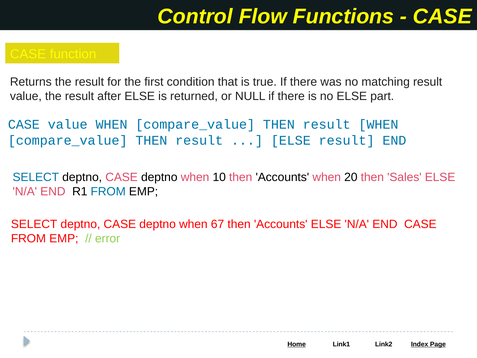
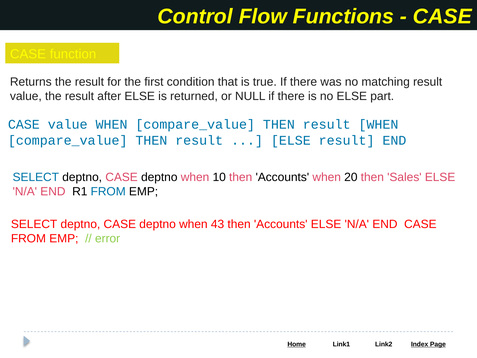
67: 67 -> 43 (218, 224)
